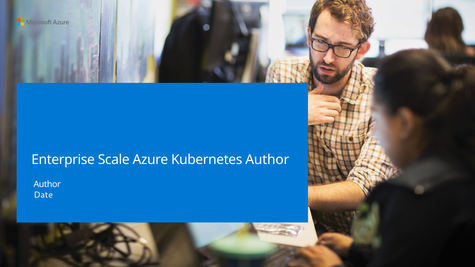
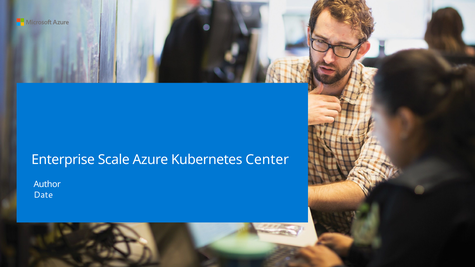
Kubernetes Author: Author -> Center (267, 160)
